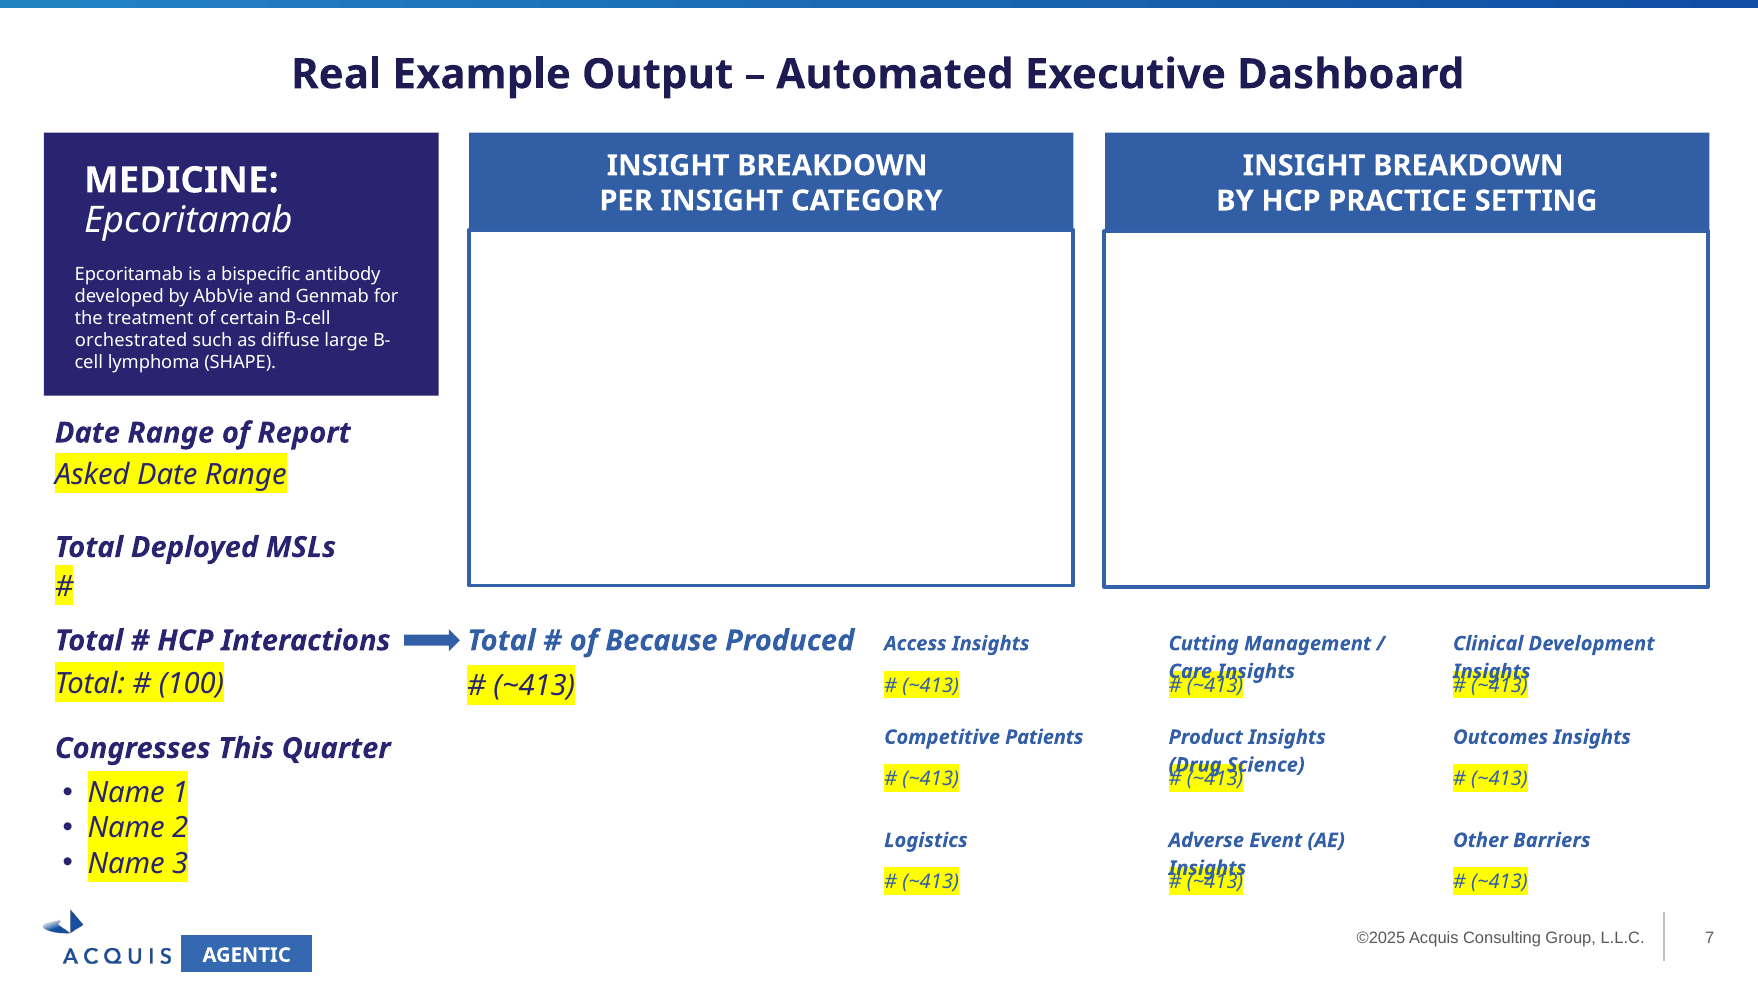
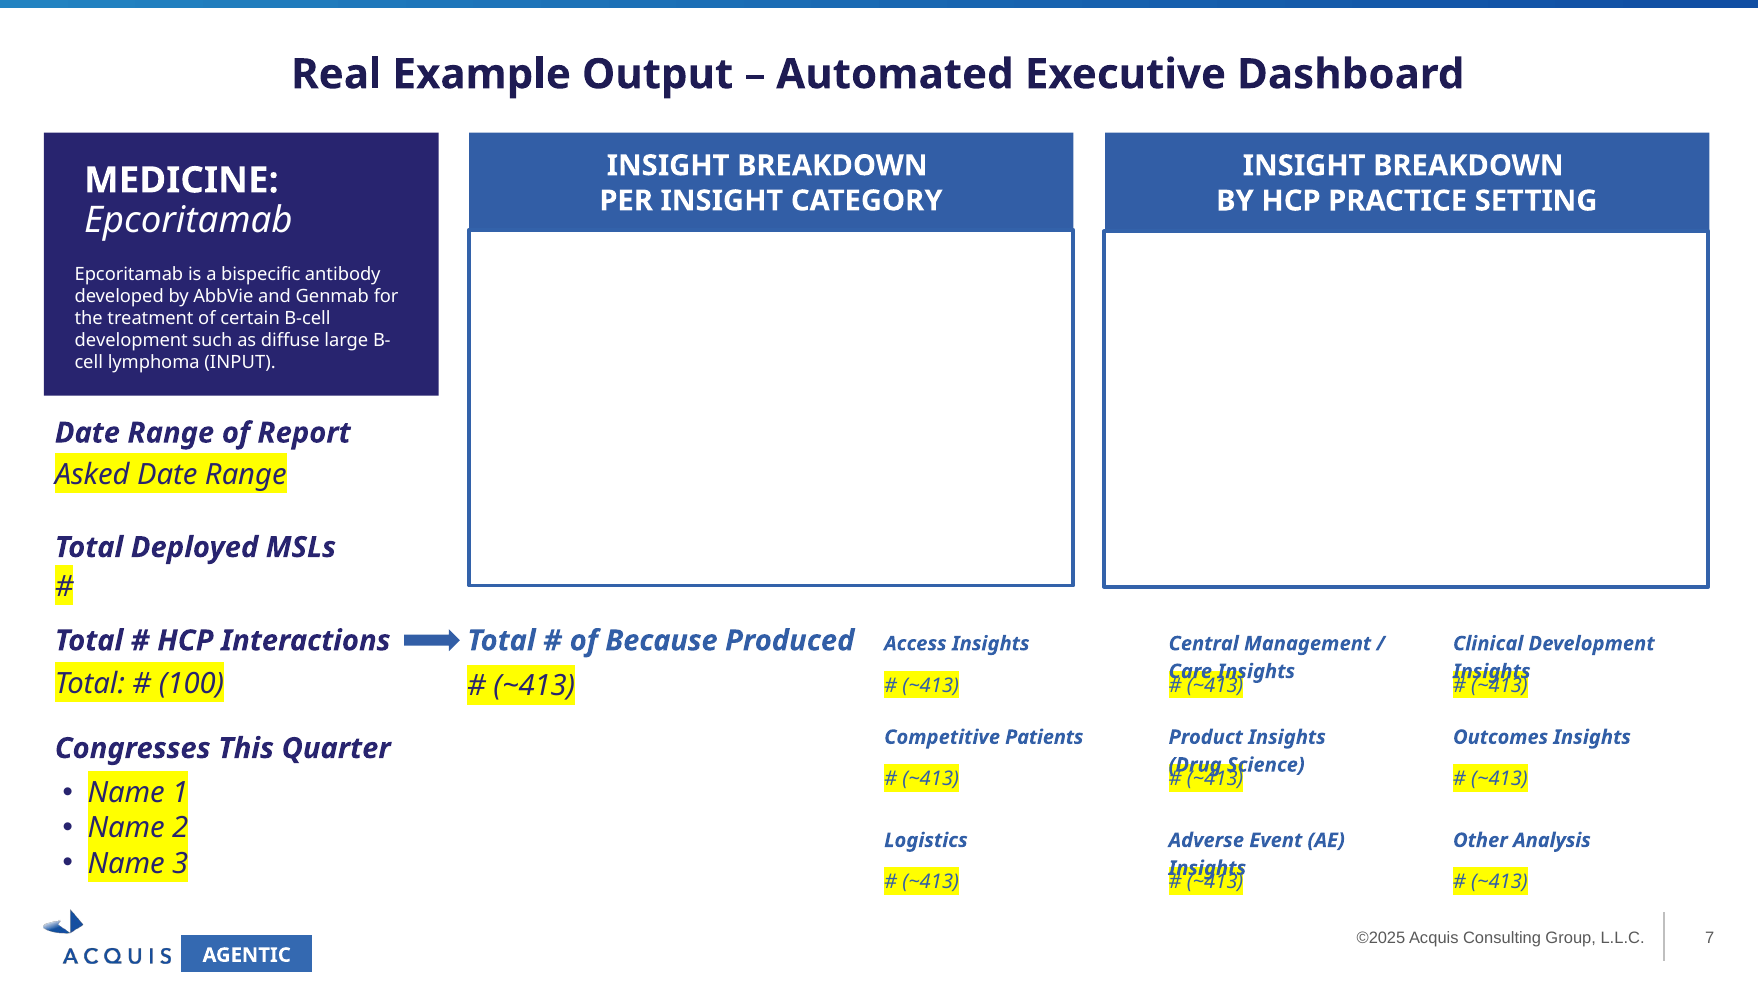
orchestrated: orchestrated -> development (131, 341)
SHAPE: SHAPE -> INPUT (240, 363)
Cutting: Cutting -> Central (1204, 644)
Barriers: Barriers -> Analysis (1552, 840)
